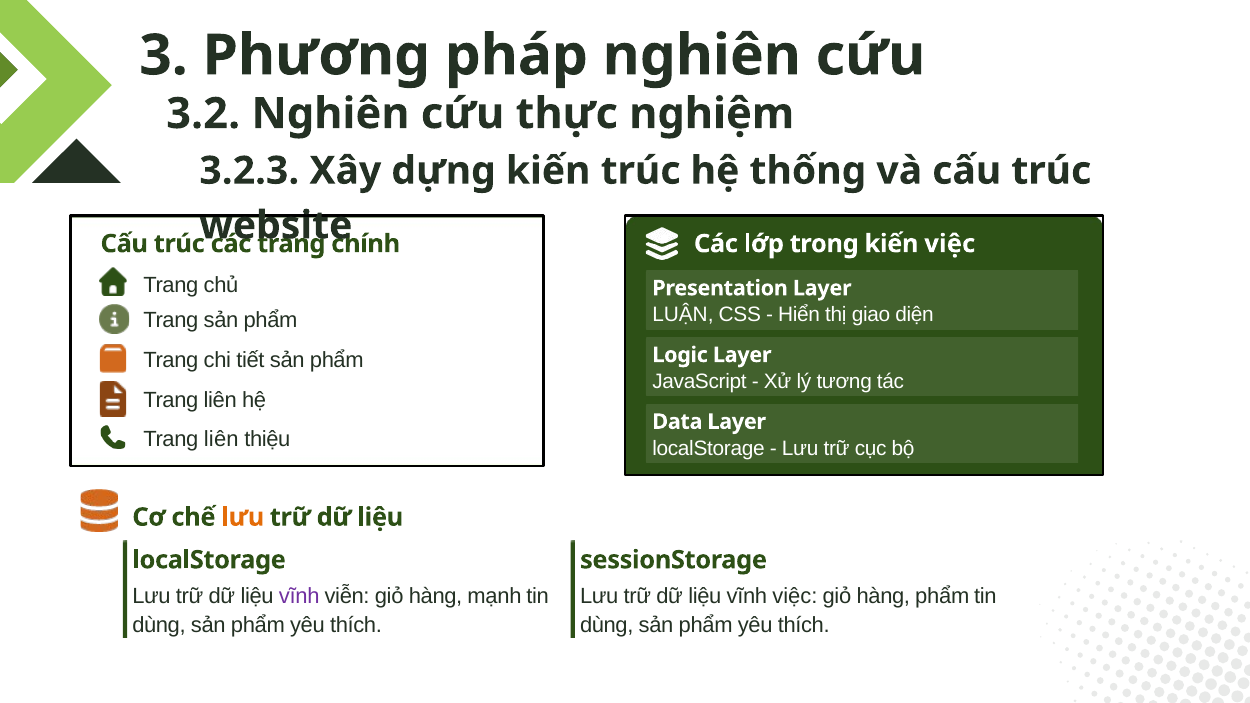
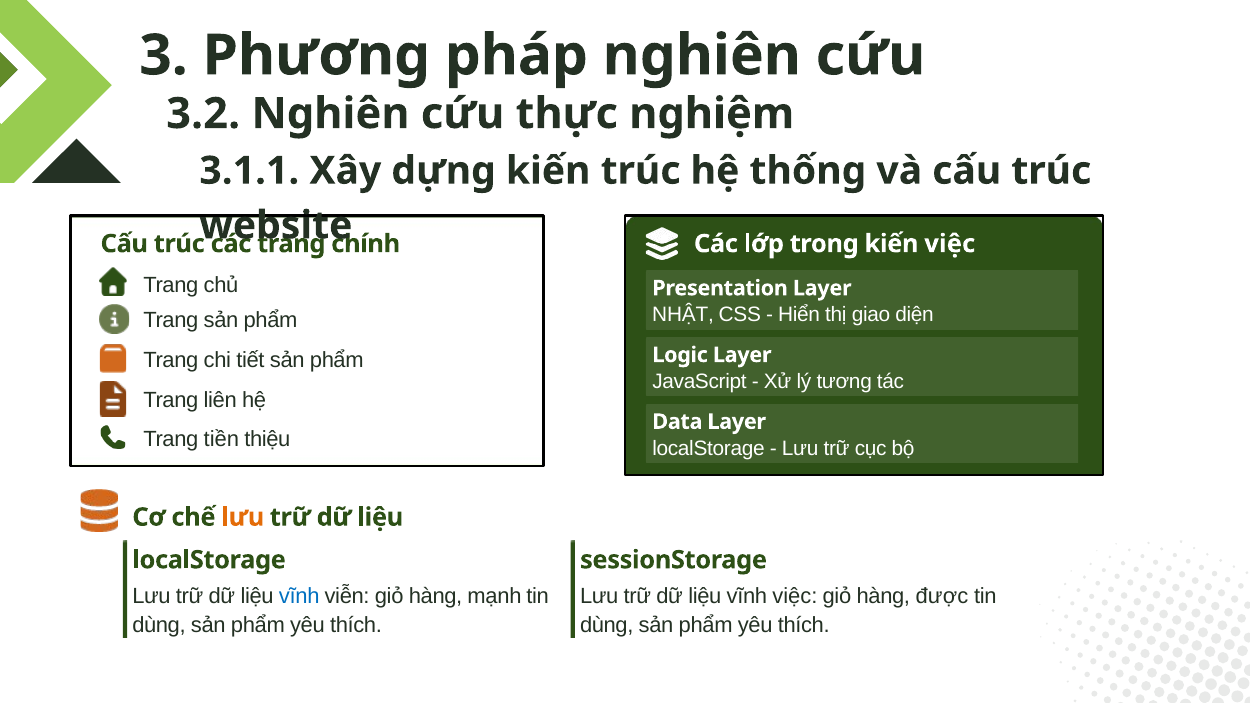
3.2.3: 3.2.3 -> 3.1.1 (249, 171)
LUẬN: LUẬN -> NHẬT (683, 315)
liên: liên -> tiền (221, 439)
vĩnh colour: purple -> blue (299, 597)
hàng phẩm: phẩm -> được (942, 597)
